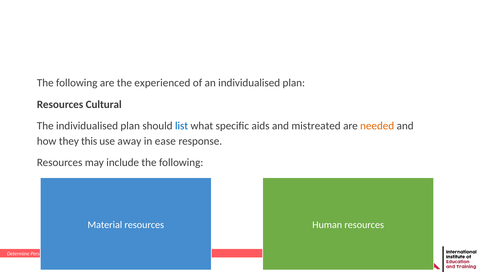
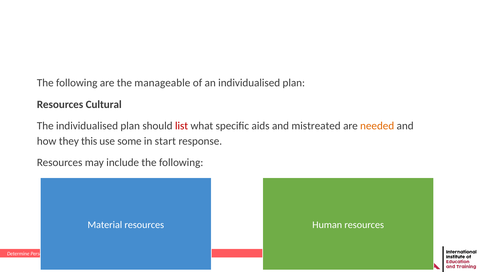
experienced: experienced -> manageable (162, 83)
list colour: blue -> red (182, 126)
away: away -> some (129, 141)
ease: ease -> start (165, 141)
